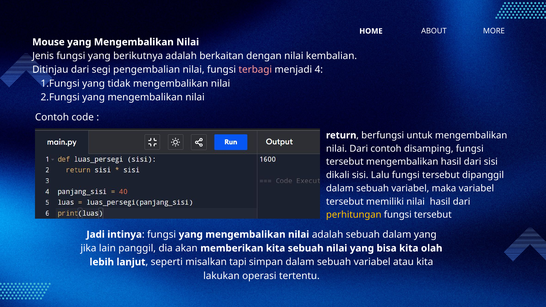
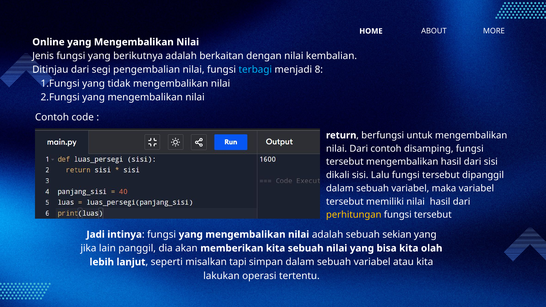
Mouse: Mouse -> Online (48, 42)
terbagi colour: pink -> light blue (255, 70)
4: 4 -> 8 (319, 70)
sebuah dalam: dalam -> sekian (397, 235)
